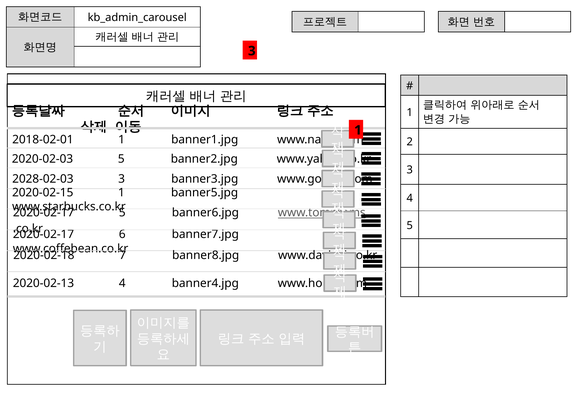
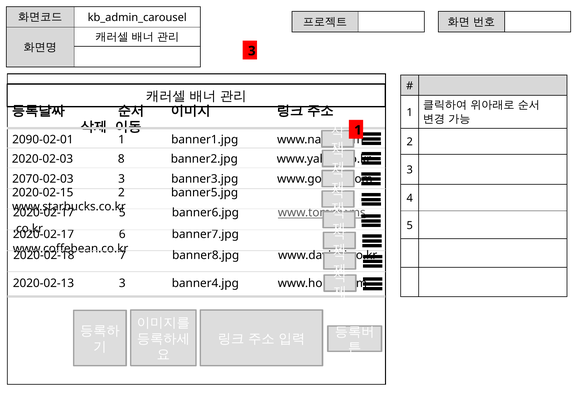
2018-02-01: 2018-02-01 -> 2090-02-01 (43, 139)
2020-02-03 5: 5 -> 8 (121, 159)
2028-02-03: 2028-02-03 -> 2070-02-03 (43, 179)
2020-02-15 1: 1 -> 2 (121, 192)
2020-02-13 4: 4 -> 3 (122, 283)
